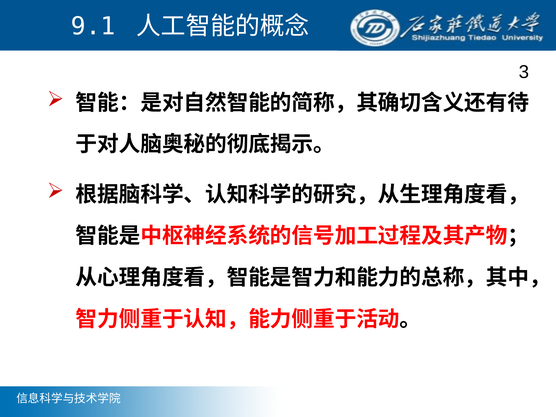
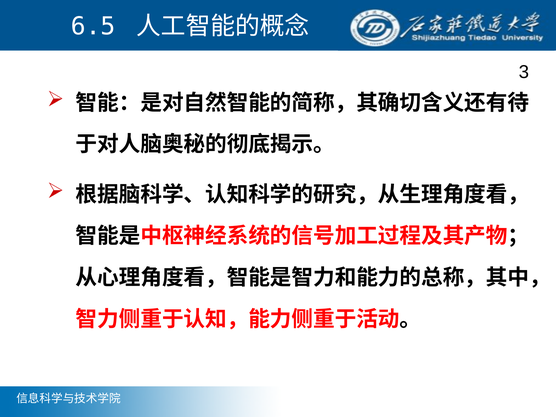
9.1: 9.1 -> 6.5 (93, 26)
